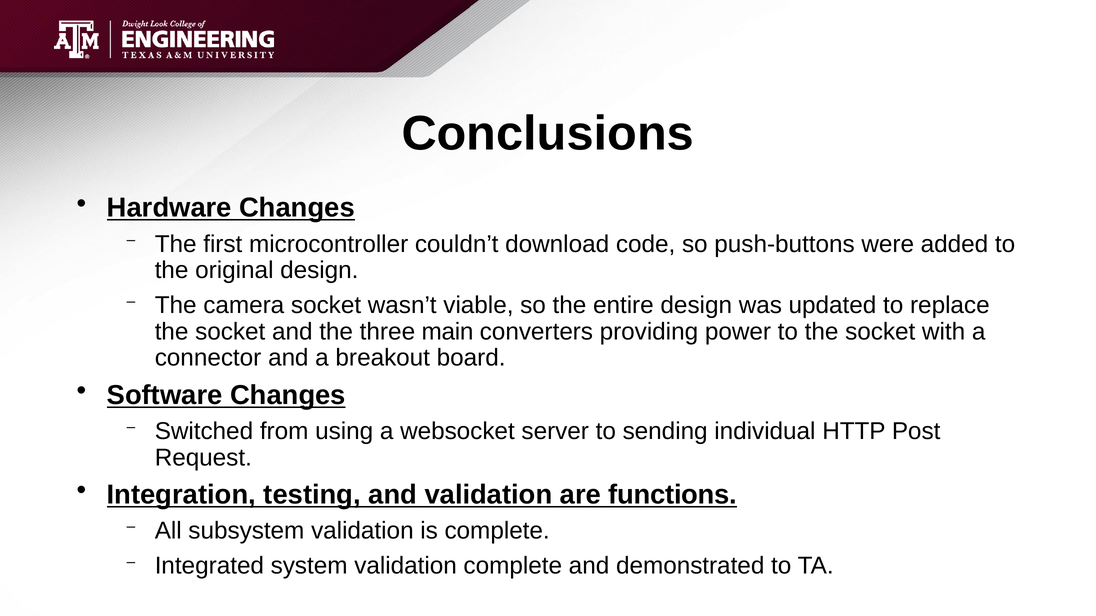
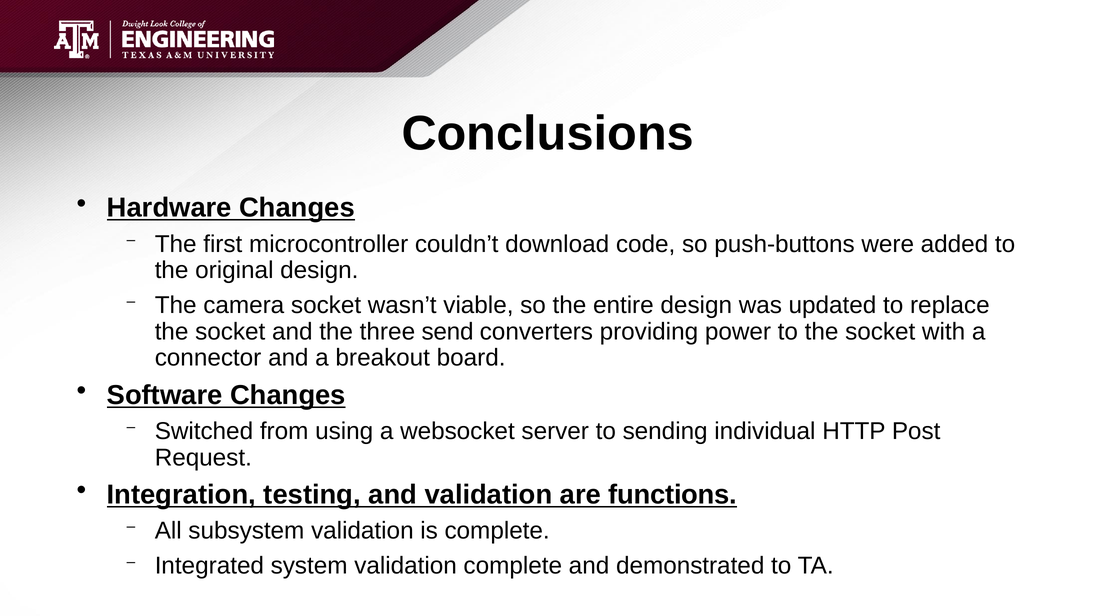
main: main -> send (448, 332)
